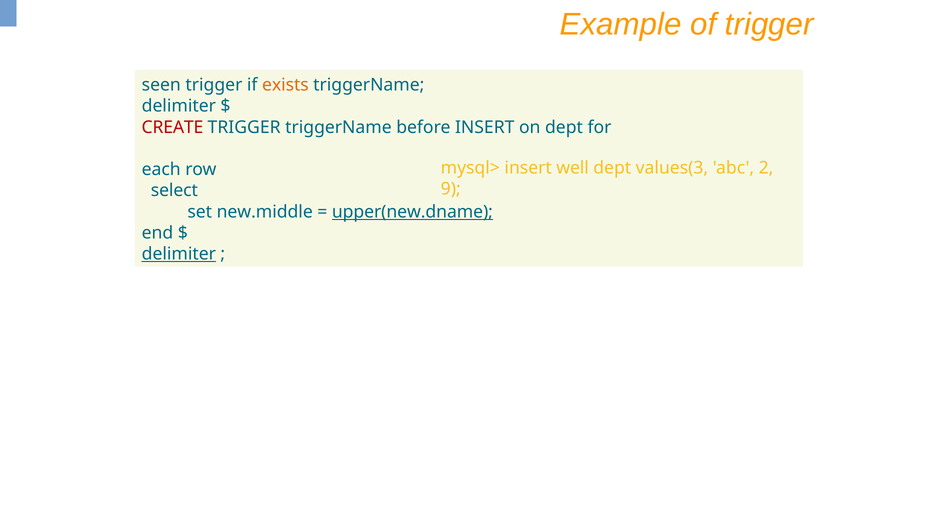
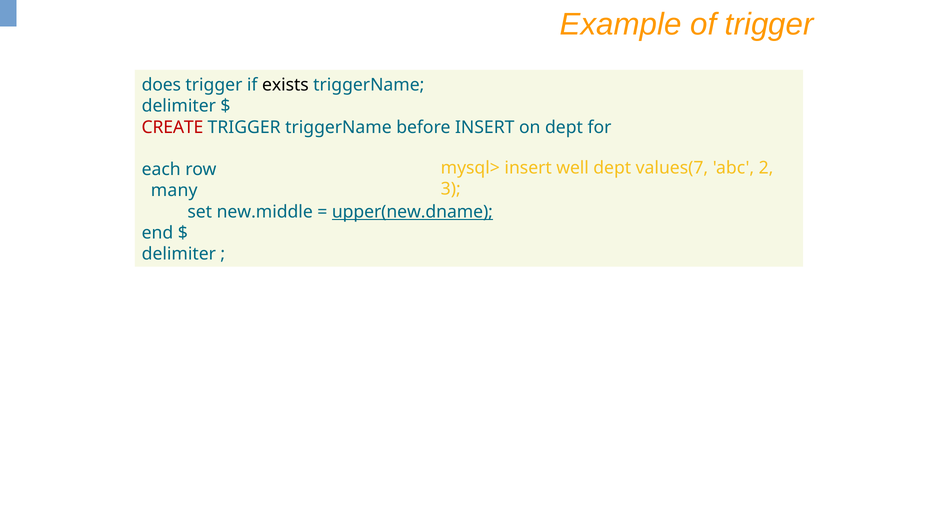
seen: seen -> does (161, 85)
exists colour: orange -> black (285, 85)
values(3: values(3 -> values(7 (672, 168)
9: 9 -> 3 (451, 189)
select: select -> many (174, 190)
delimiter underline: present -> none (179, 254)
